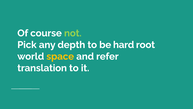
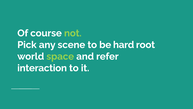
depth: depth -> scene (71, 45)
space colour: yellow -> light green (60, 56)
translation: translation -> interaction (42, 68)
